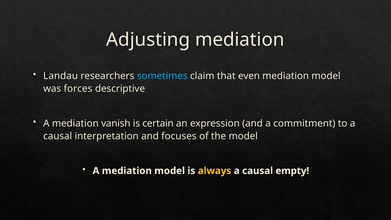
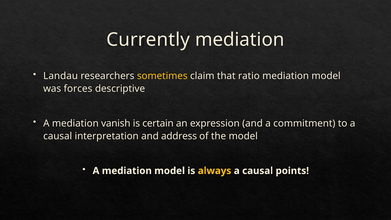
Adjusting: Adjusting -> Currently (148, 40)
sometimes colour: light blue -> yellow (162, 76)
even: even -> ratio (249, 76)
focuses: focuses -> address (179, 136)
empty: empty -> points (292, 171)
